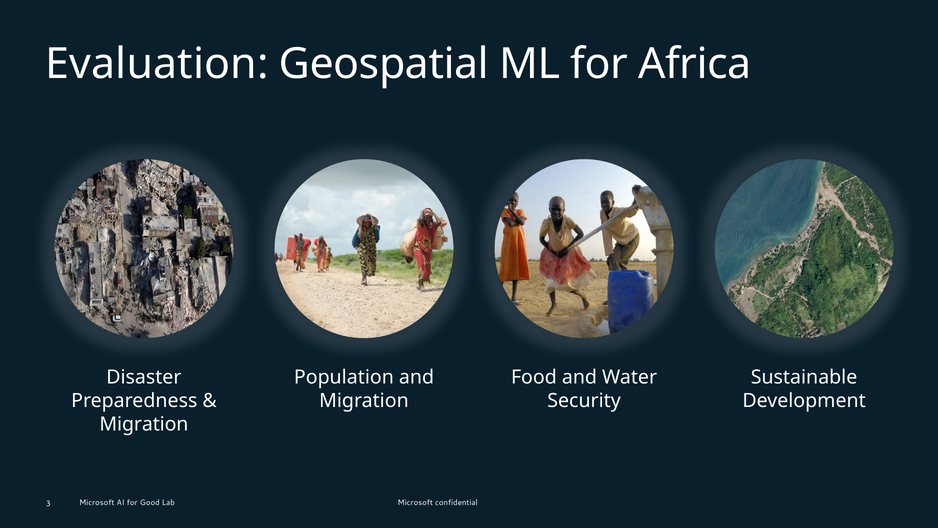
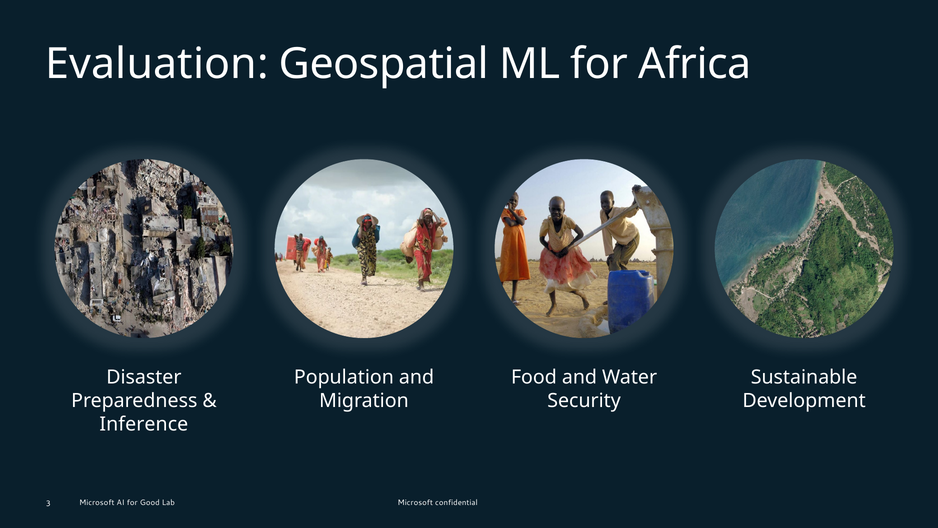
Migration: Migration -> Inference (144, 424)
